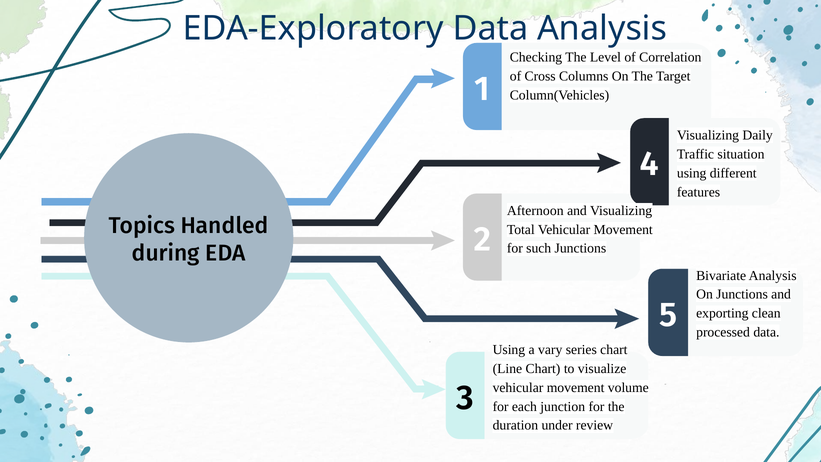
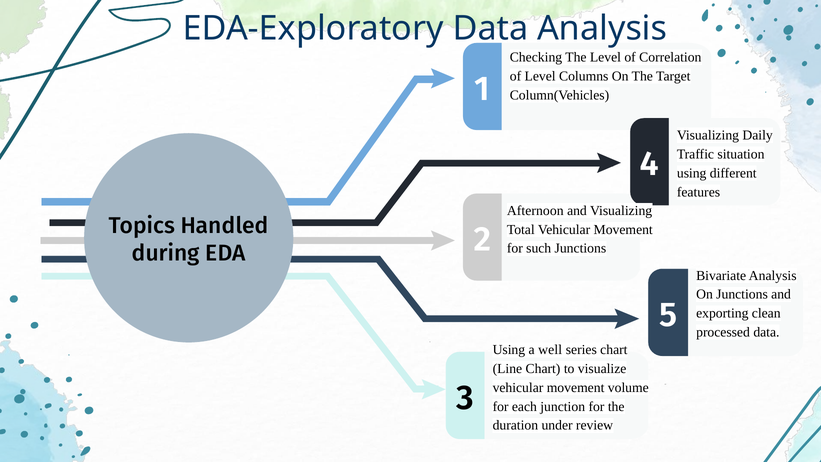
of Cross: Cross -> Level (540, 76)
vary: vary -> well (550, 350)
